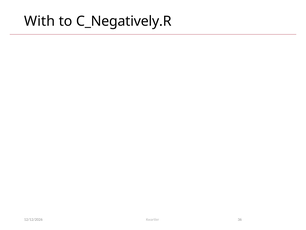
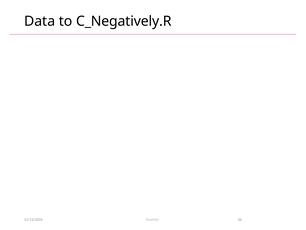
With: With -> Data (40, 21)
